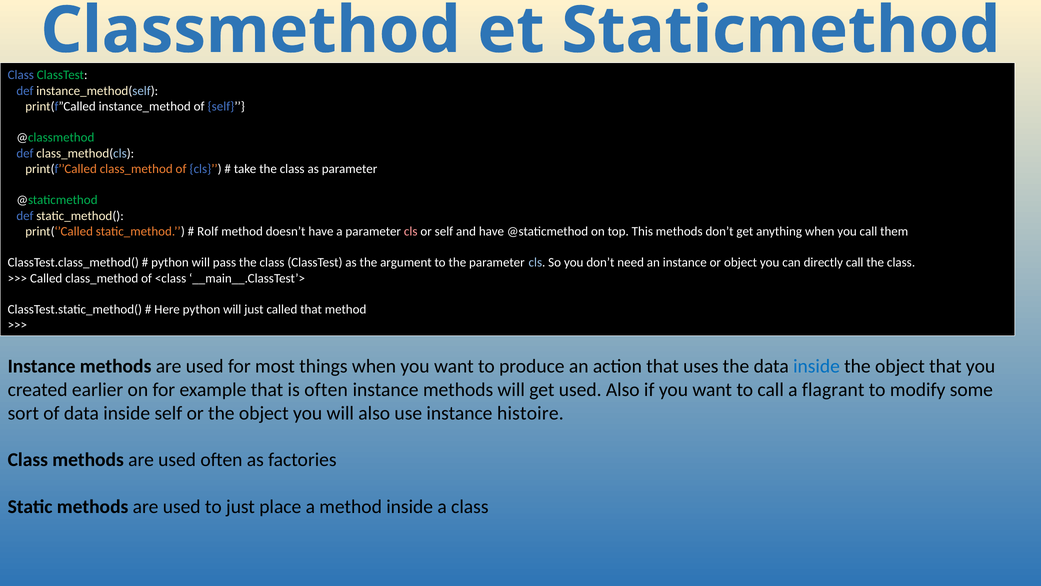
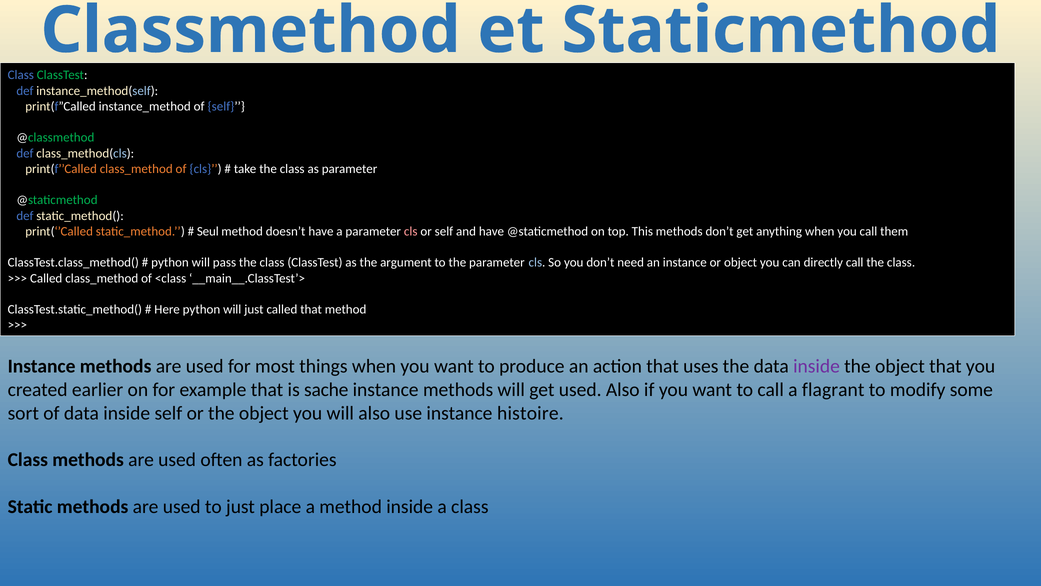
Rolf: Rolf -> Seul (208, 231)
inside colour: blue -> purple (817, 366)
is often: often -> sache (326, 389)
